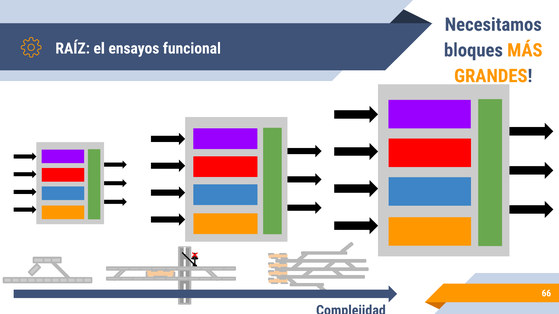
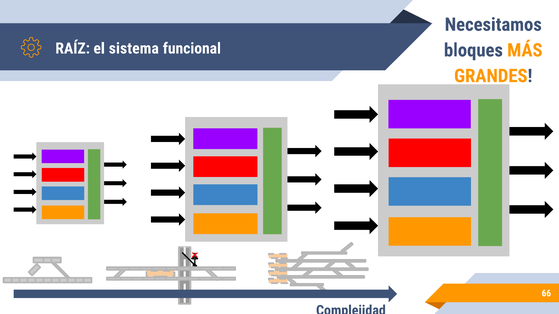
ensayos: ensayos -> sistema (134, 48)
